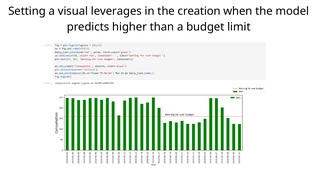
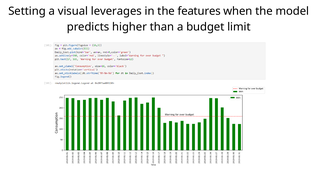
creation: creation -> features (199, 11)
